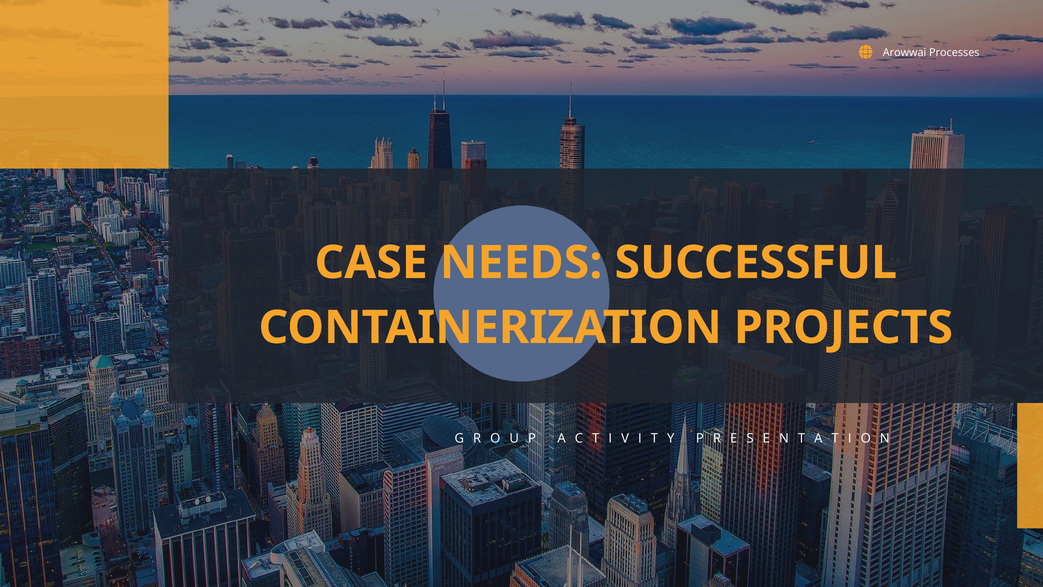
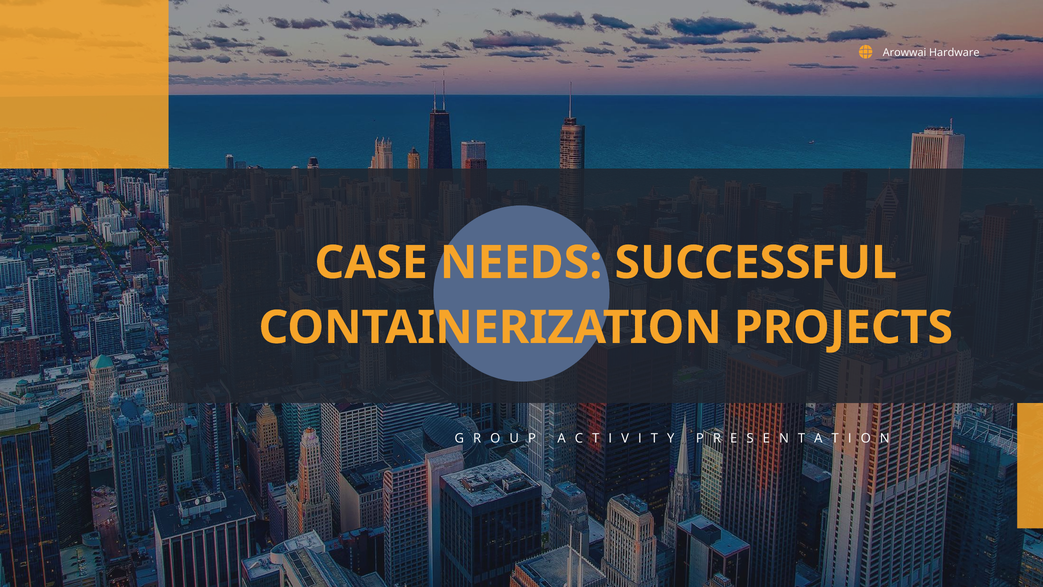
Processes: Processes -> Hardware (954, 53)
